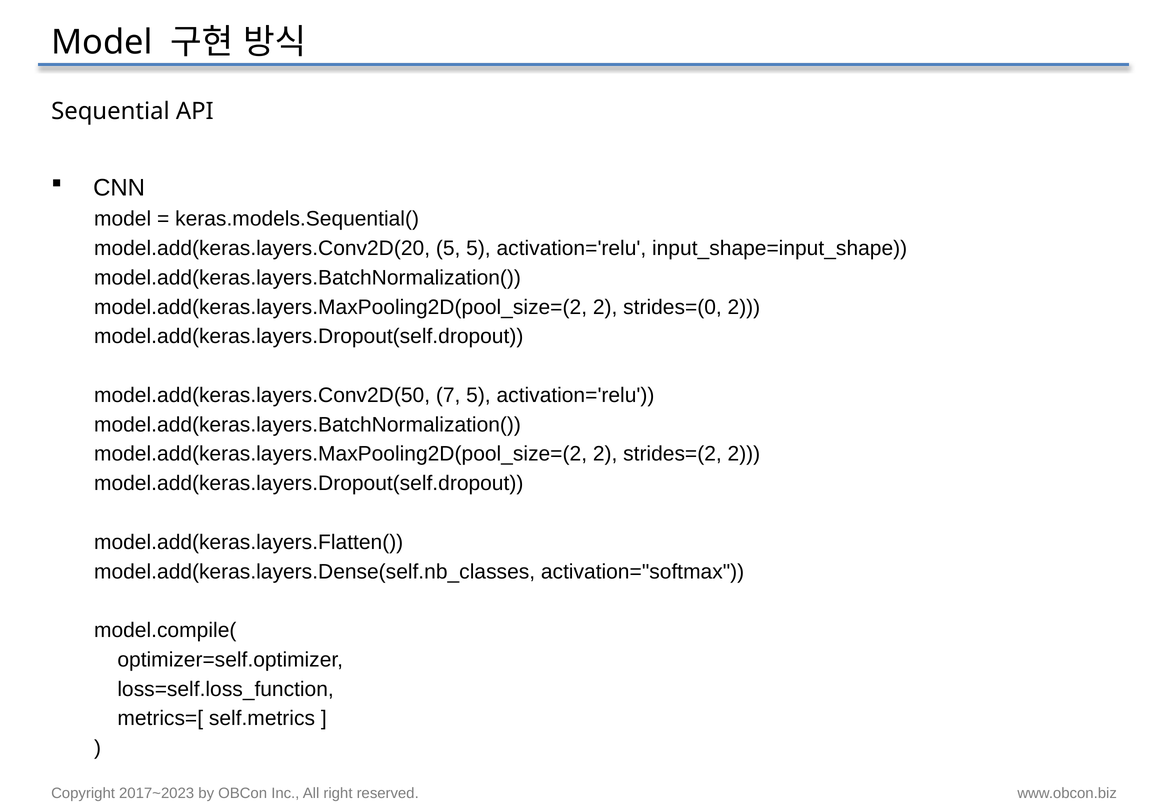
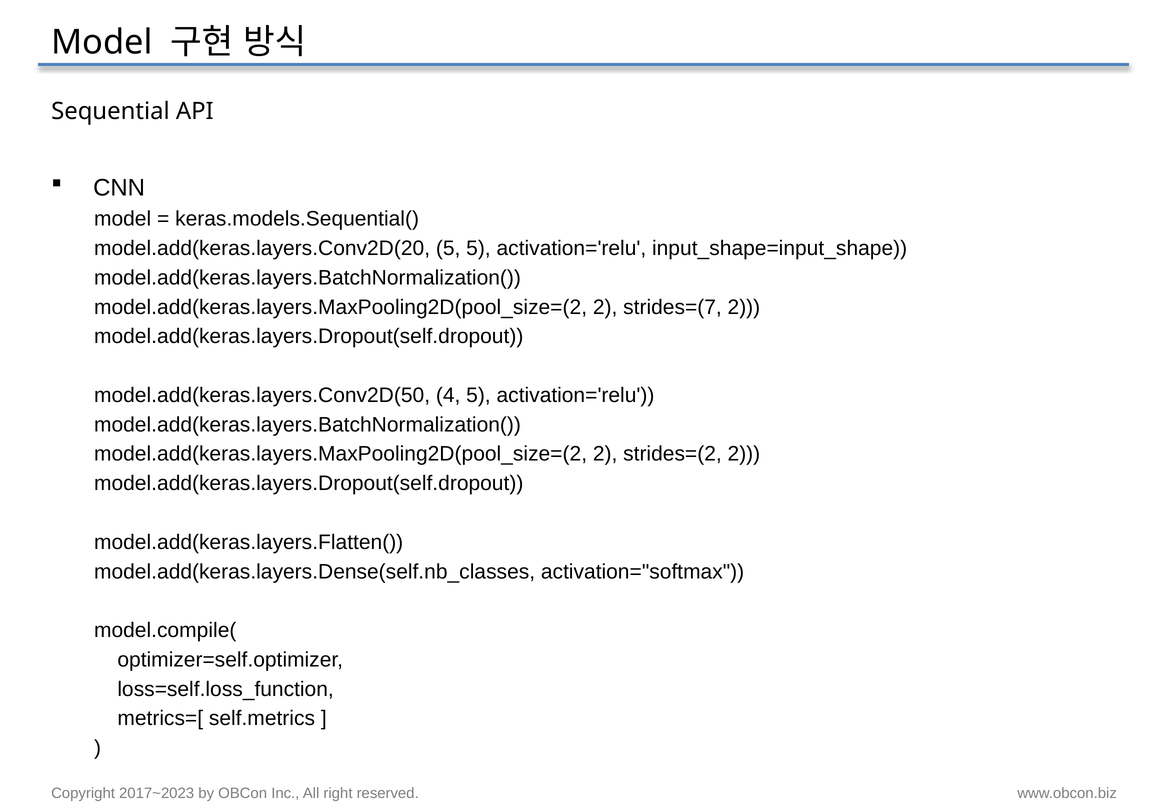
strides=(0: strides=(0 -> strides=(7 (672, 307)
7: 7 -> 4 (448, 395)
